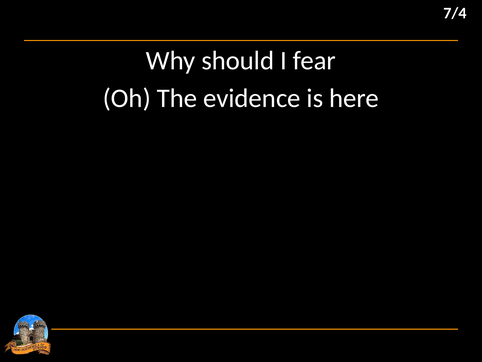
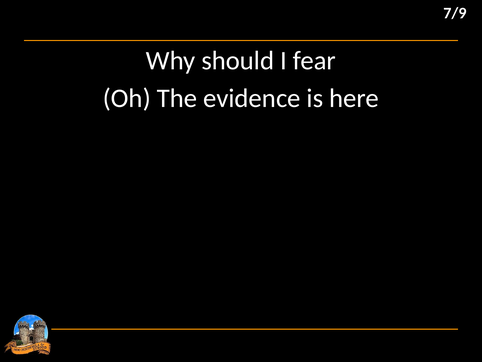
7/4: 7/4 -> 7/9 (455, 13)
